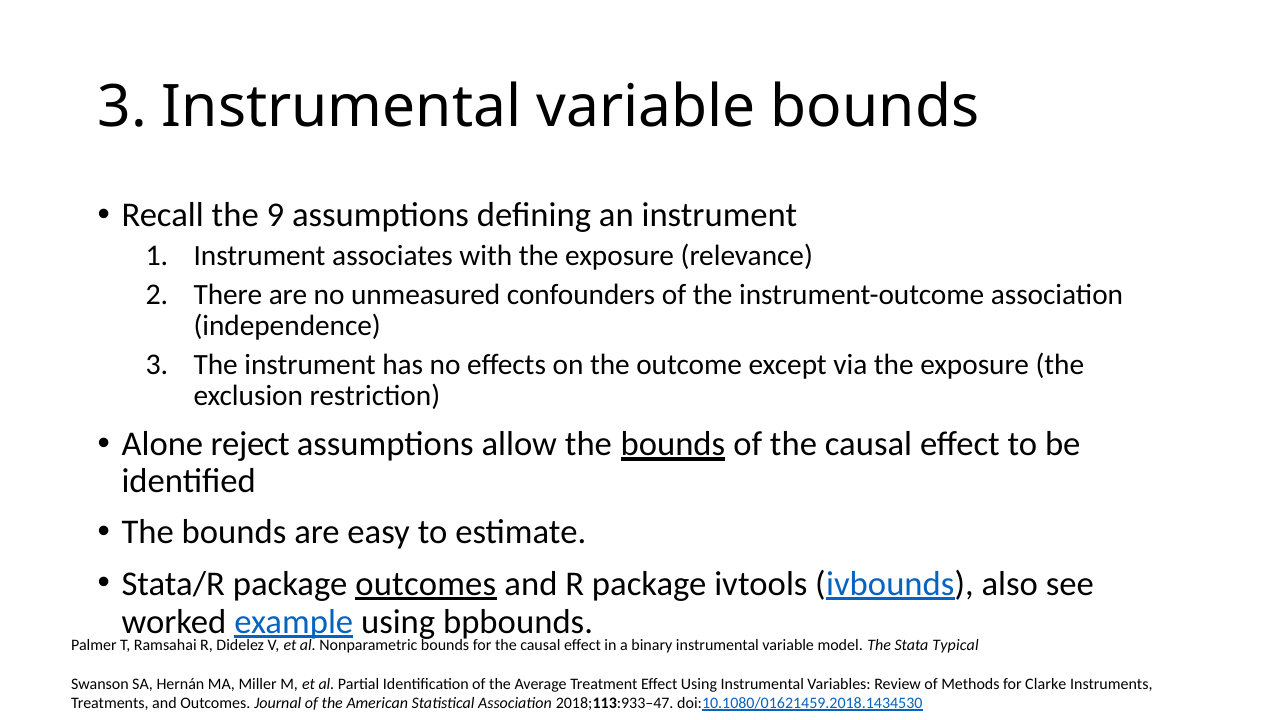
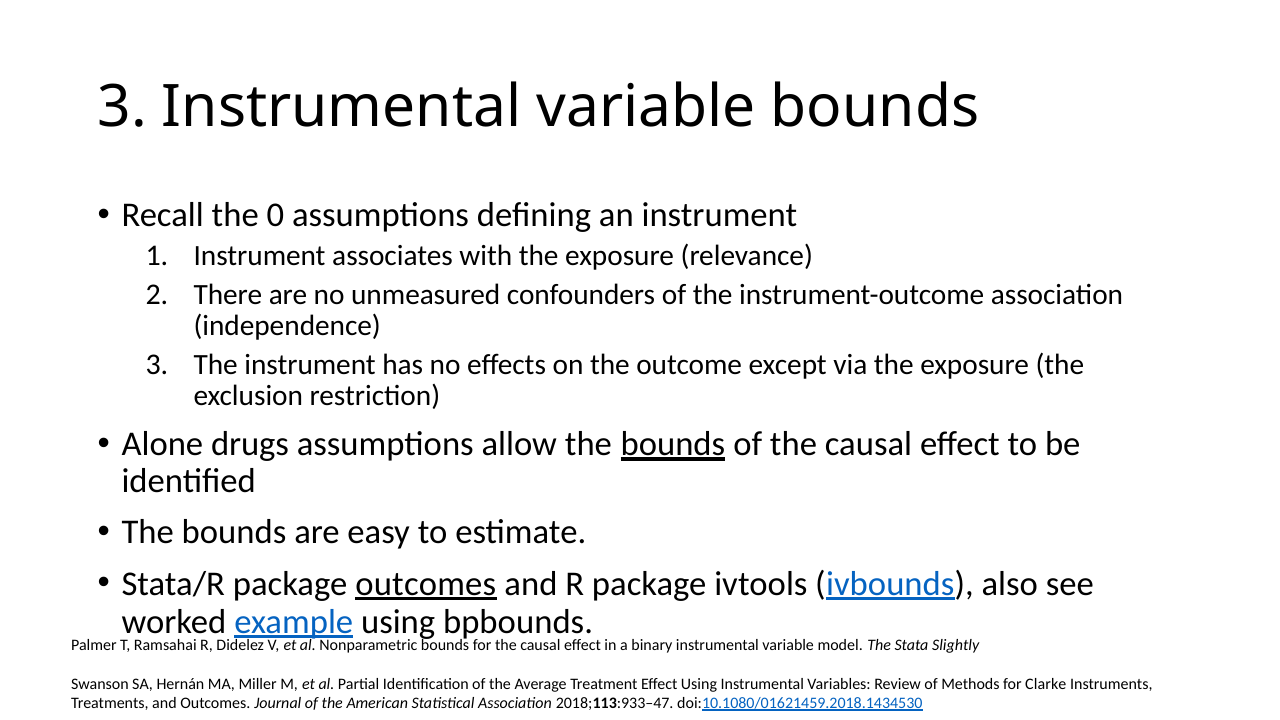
9: 9 -> 0 (275, 215)
reject: reject -> drugs (250, 444)
Typical: Typical -> Slightly (956, 645)
